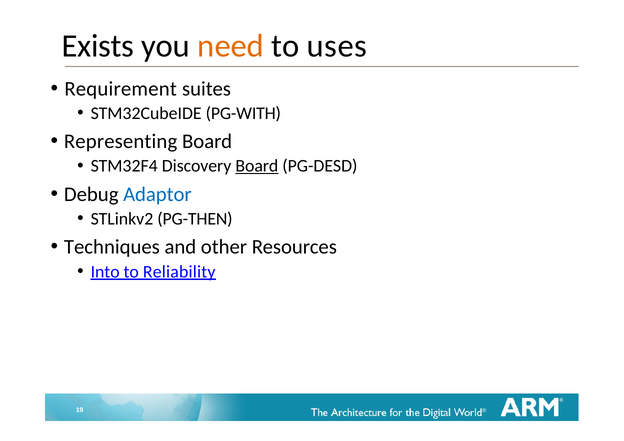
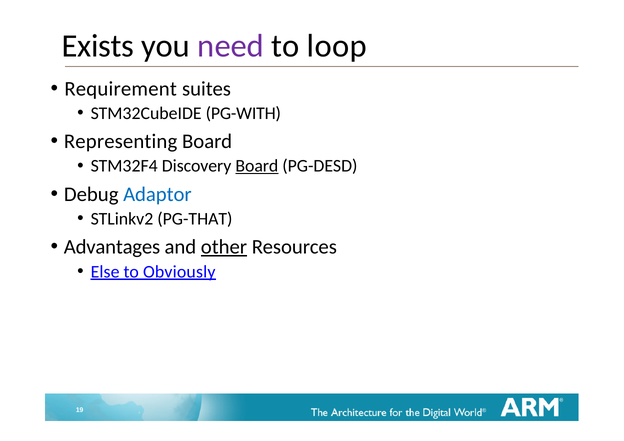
need colour: orange -> purple (231, 46)
uses: uses -> loop (337, 46)
PG-THEN: PG-THEN -> PG-THAT (195, 219)
Techniques: Techniques -> Advantages (112, 247)
other underline: none -> present (224, 247)
Into: Into -> Else (105, 272)
Reliability: Reliability -> Obviously (179, 272)
